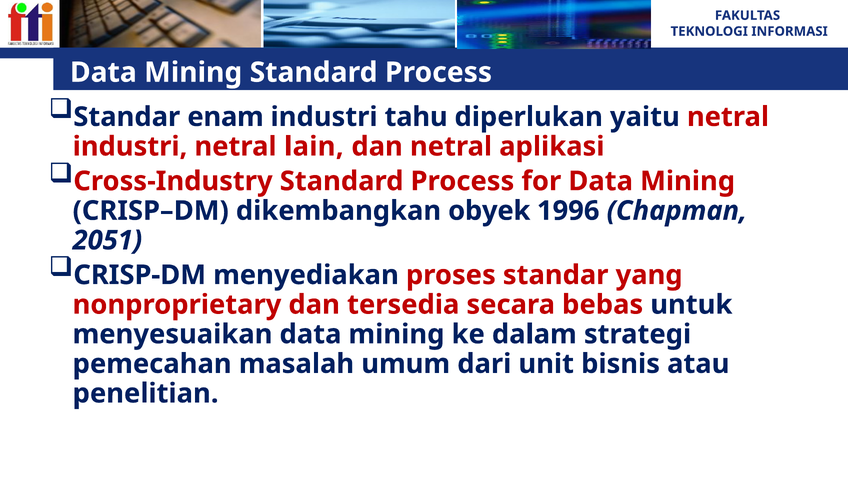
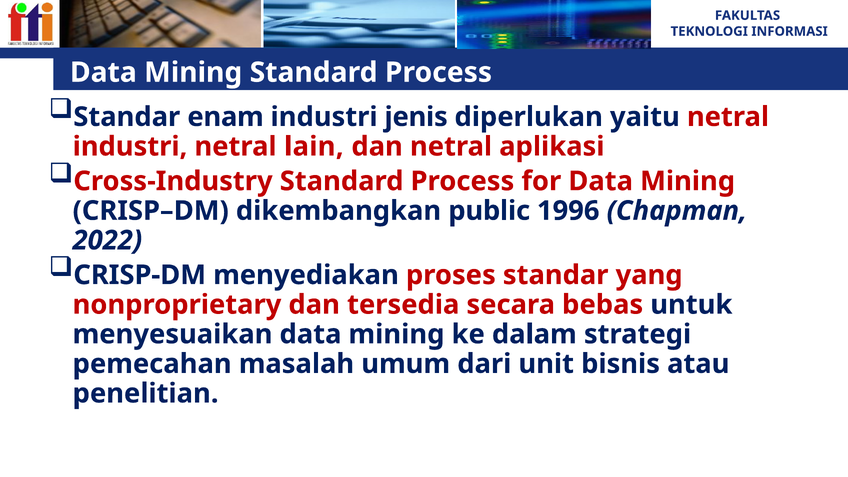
tahu: tahu -> jenis (416, 117)
obyek: obyek -> public (489, 211)
2051: 2051 -> 2022 (107, 240)
